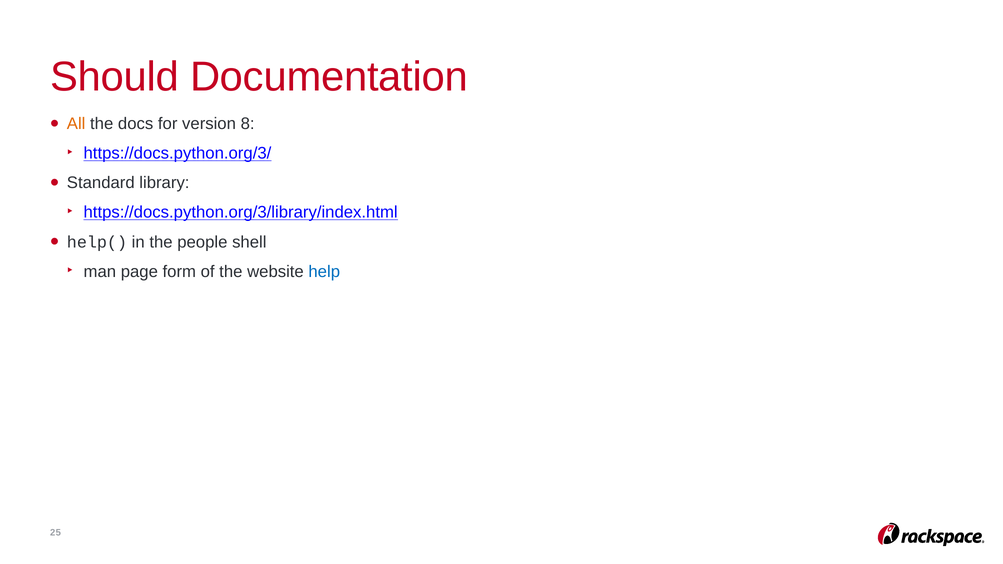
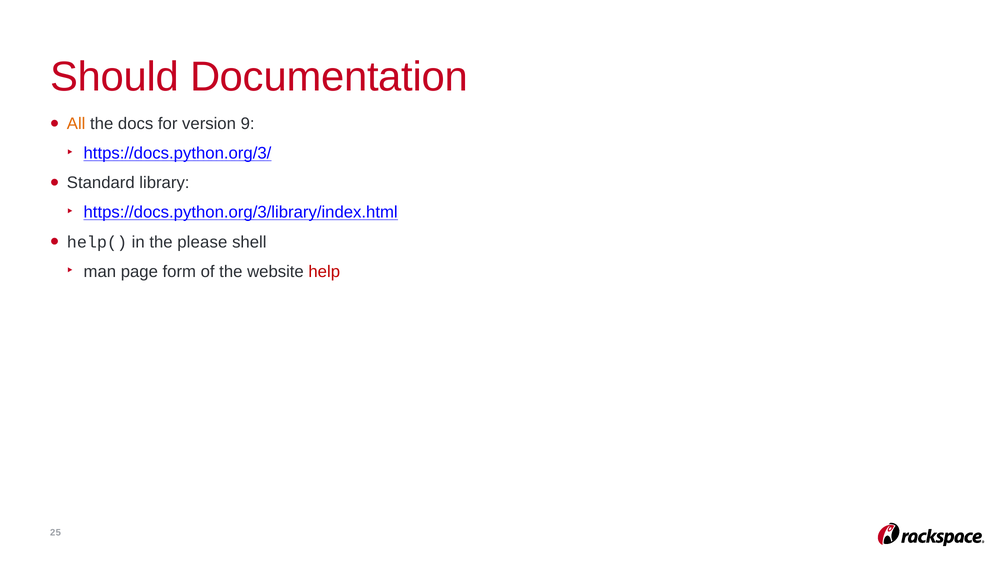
8: 8 -> 9 (248, 124)
people: people -> please (202, 242)
help colour: blue -> red (324, 272)
